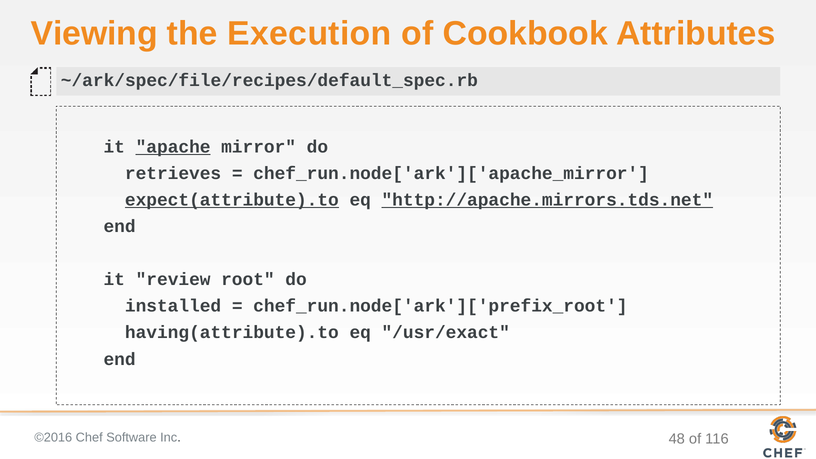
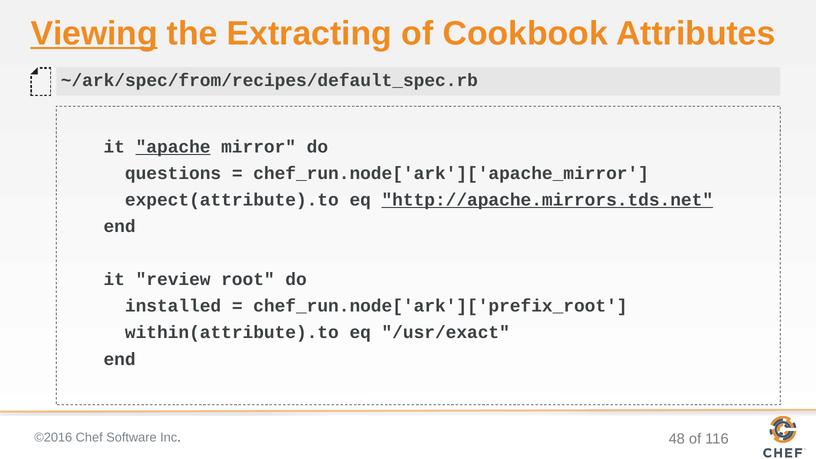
Viewing underline: none -> present (94, 33)
Execution: Execution -> Extracting (309, 33)
~/ark/spec/file/recipes/default_spec.rb: ~/ark/spec/file/recipes/default_spec.rb -> ~/ark/spec/from/recipes/default_spec.rb (269, 80)
retrieves: retrieves -> questions (173, 173)
expect(attribute).to underline: present -> none (232, 200)
having(attribute).to: having(attribute).to -> within(attribute).to (232, 333)
